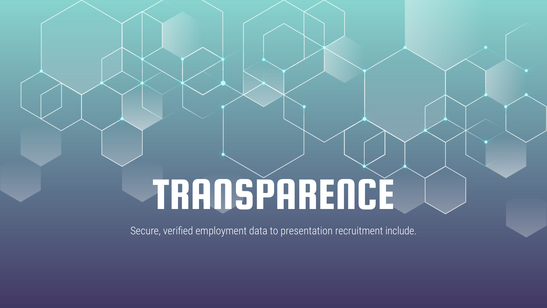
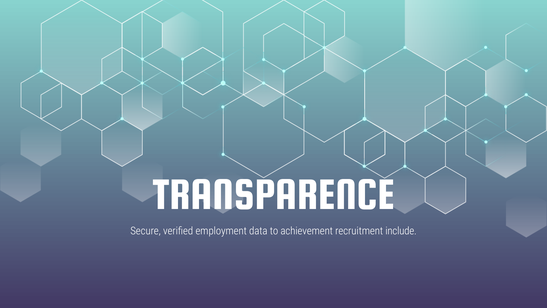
presentation: presentation -> achievement (307, 231)
